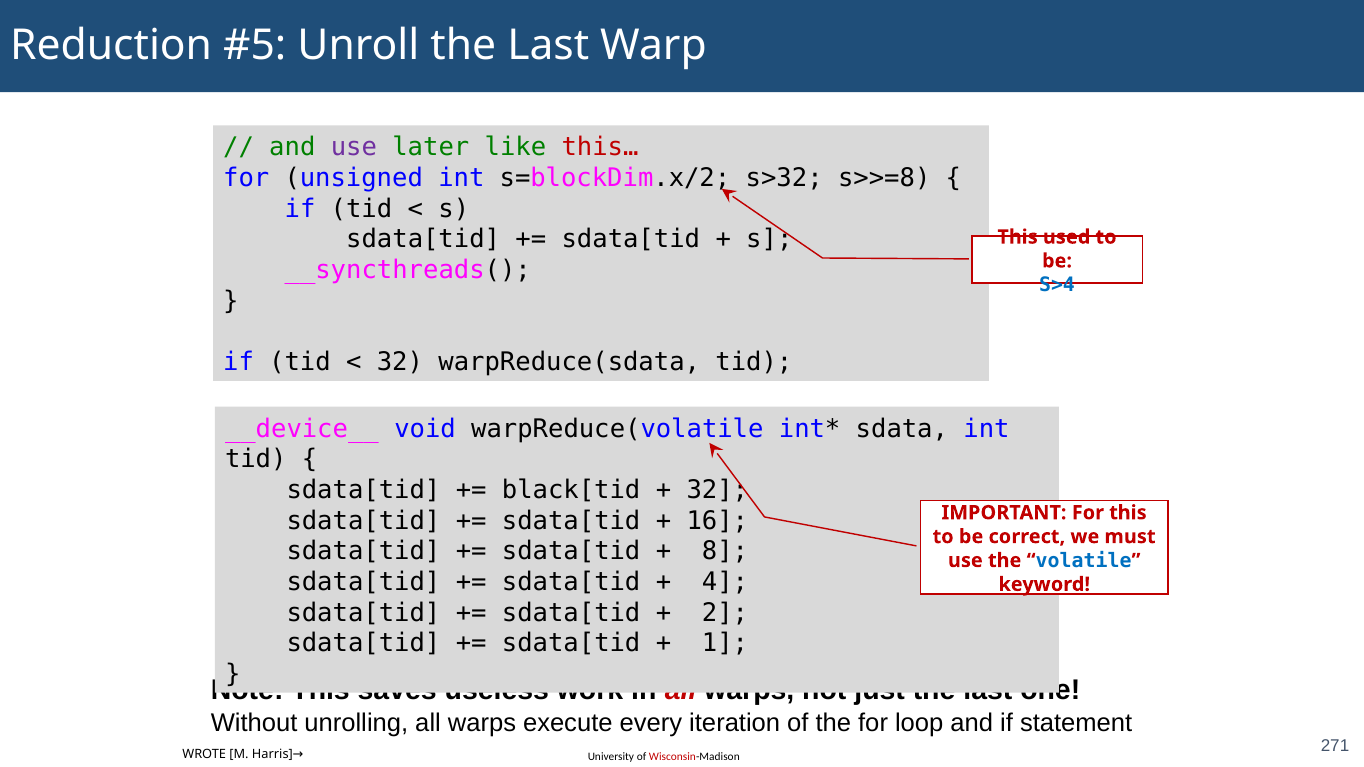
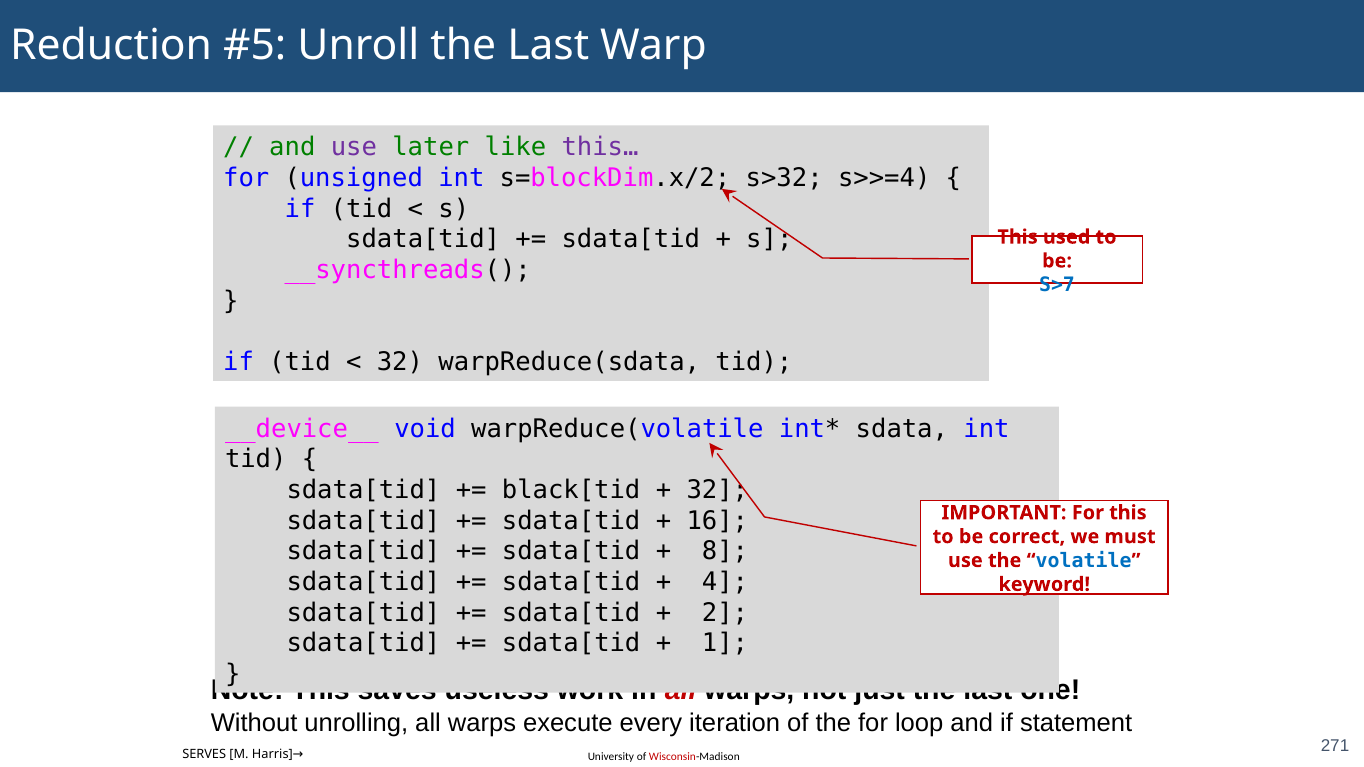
this… colour: red -> purple (600, 148)
s>>=8: s>>=8 -> s>>=4 (884, 178)
S>4: S>4 -> S>7 (1057, 285)
WROTE: WROTE -> SERVES (204, 755)
